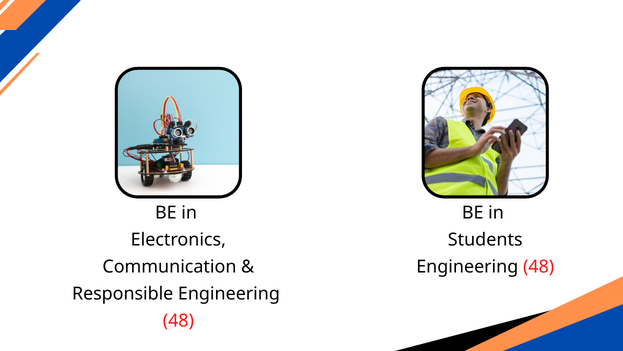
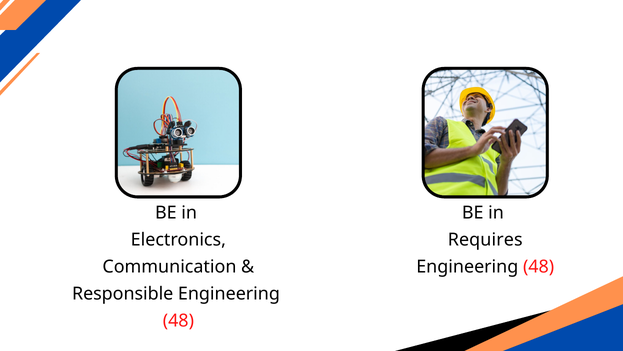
Students: Students -> Requires (485, 239)
